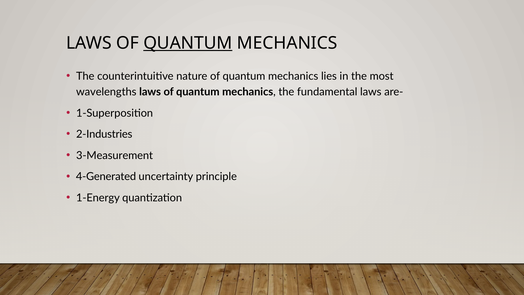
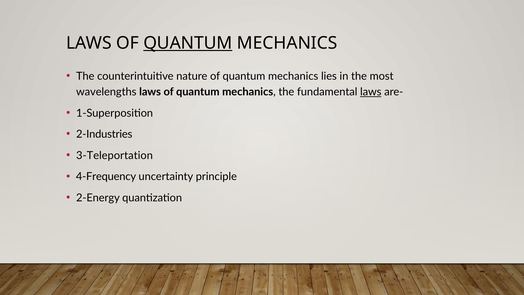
laws underline: none -> present (371, 92)
3-Measurement: 3-Measurement -> 3-Teleportation (114, 155)
4-Generated: 4-Generated -> 4-Frequency (106, 177)
1-Energy: 1-Energy -> 2-Energy (98, 198)
